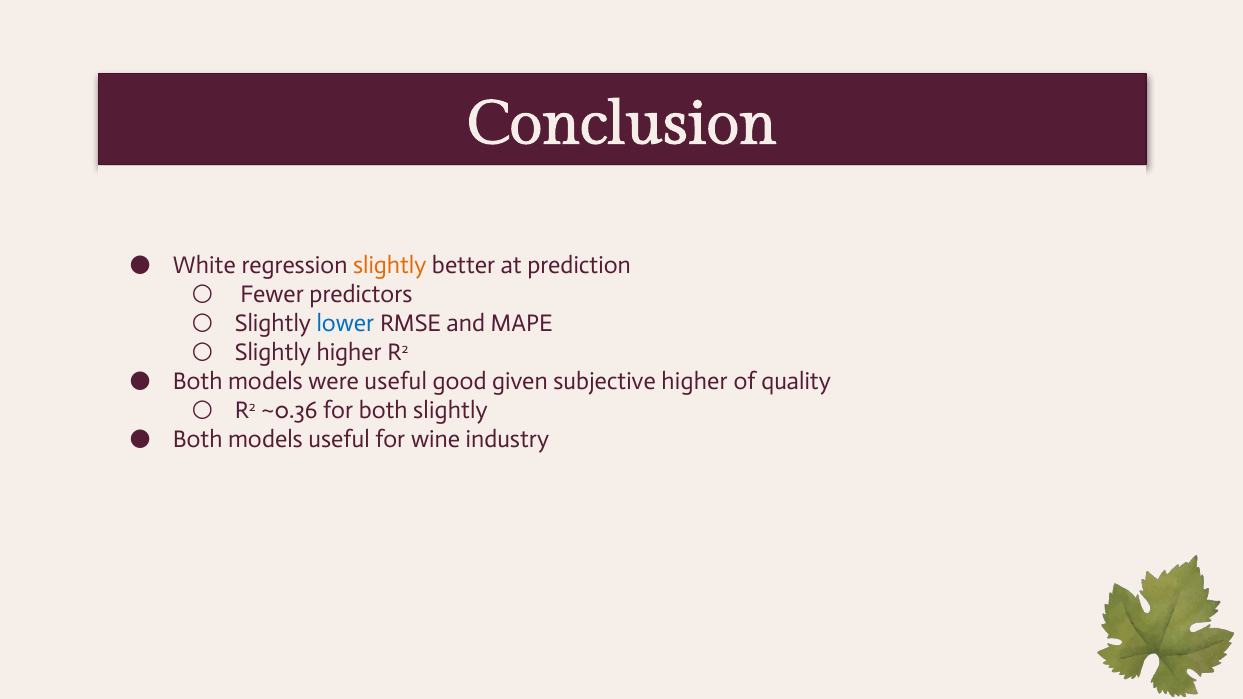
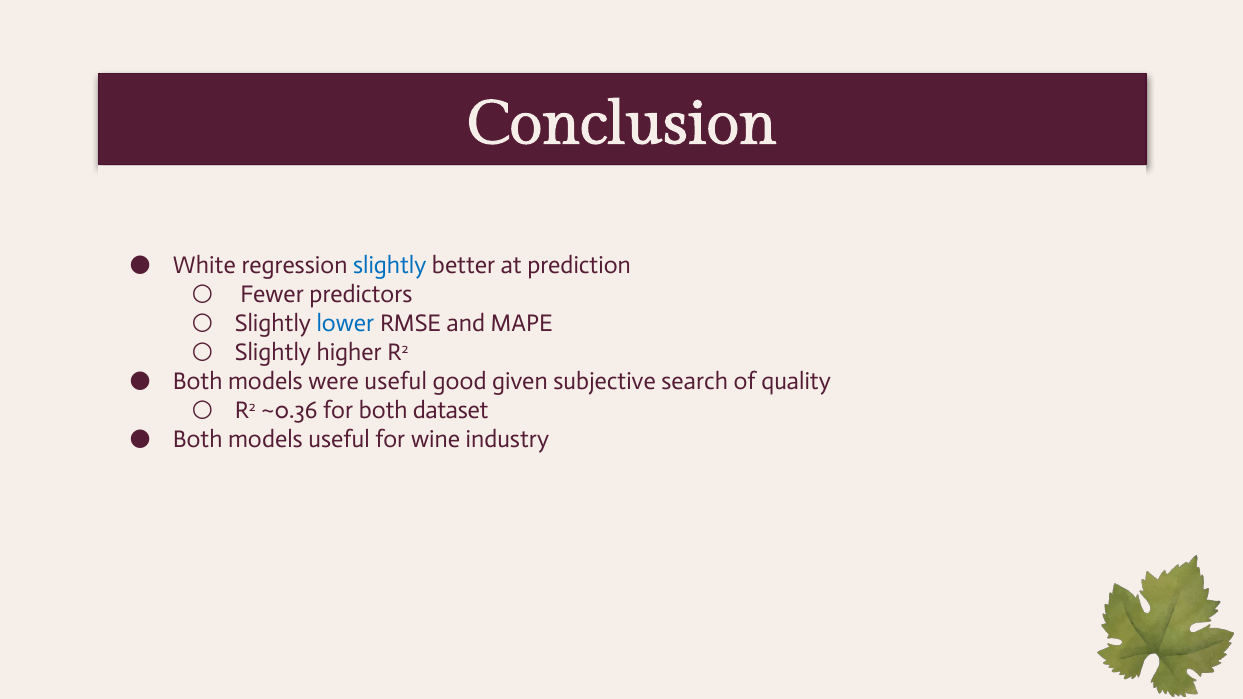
slightly colour: orange -> blue (390, 265)
subjective higher: higher -> search (695, 381)
both slightly: slightly -> dataset (451, 410)
